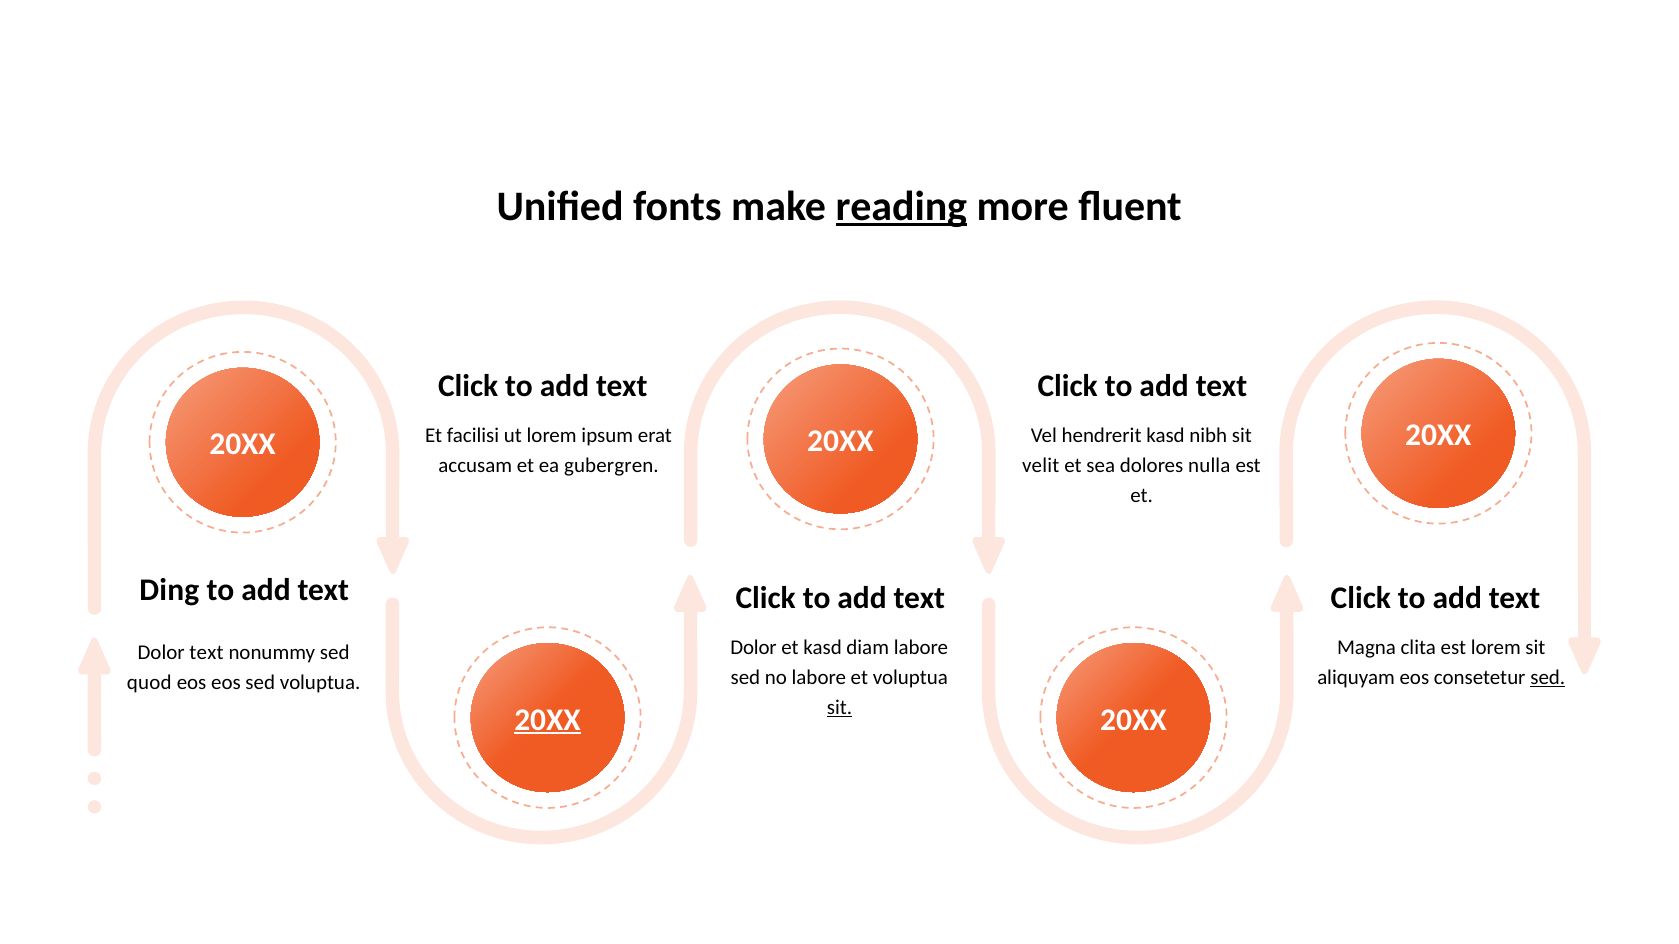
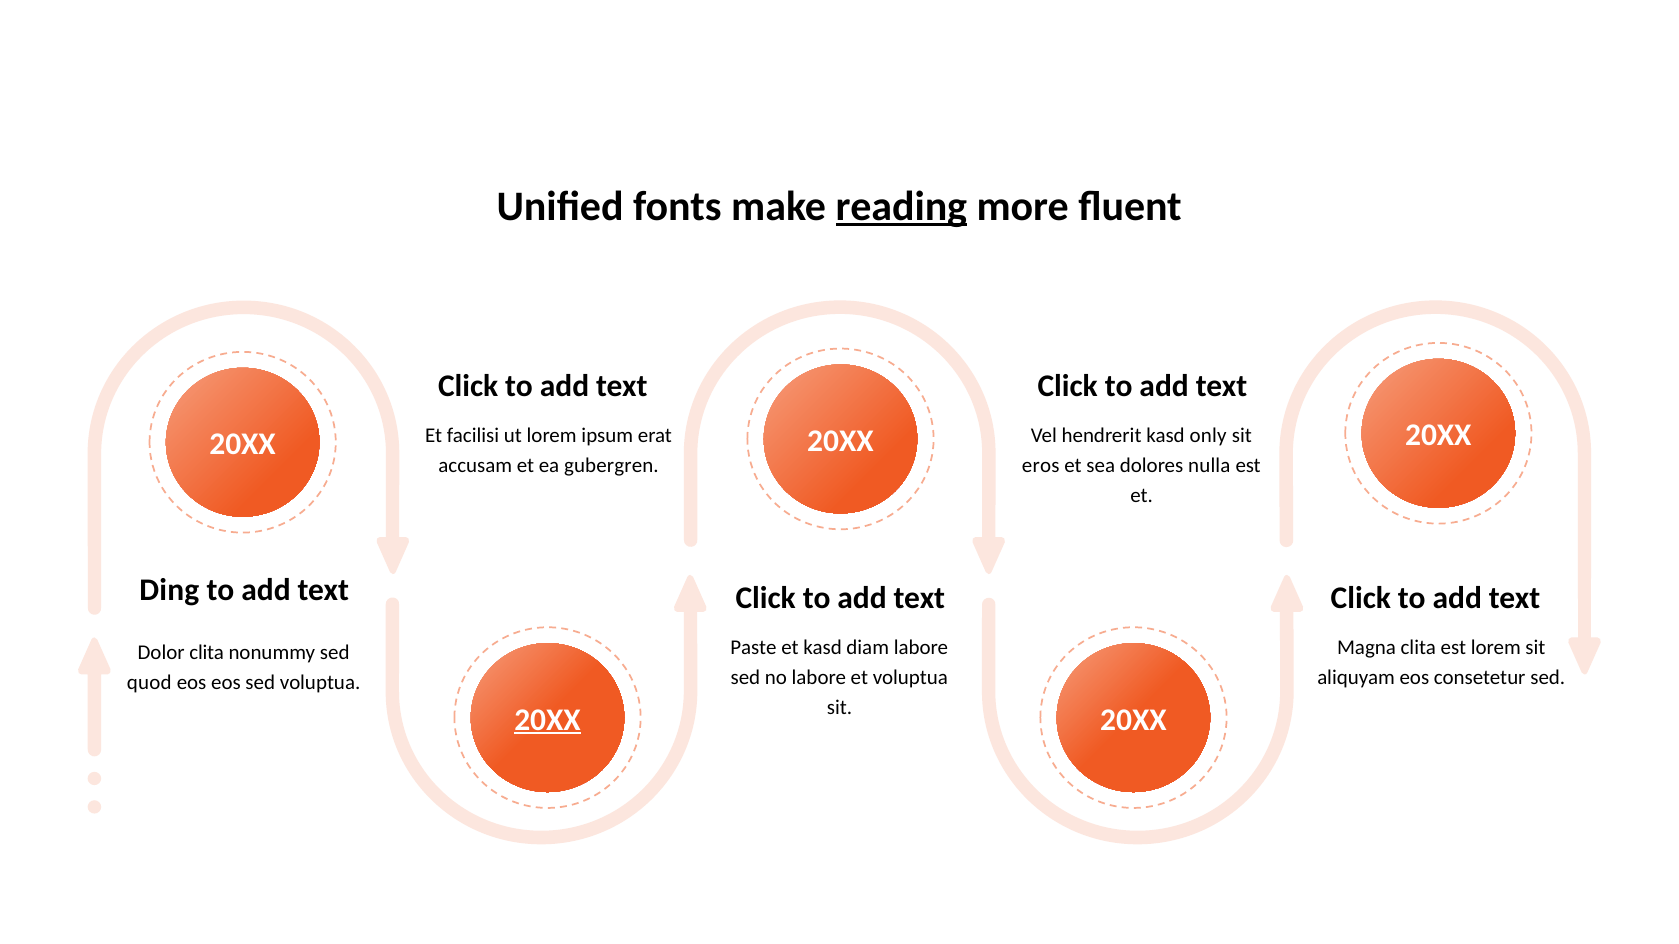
nibh: nibh -> only (1208, 435)
velit: velit -> eros (1041, 466)
Dolor: Dolor -> Paste (753, 647)
Dolor text: text -> clita (207, 653)
sed underline: present -> none (1548, 678)
sit underline: present -> none (839, 708)
